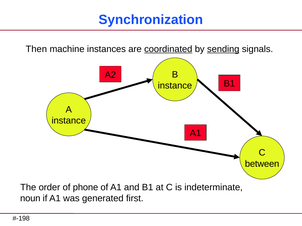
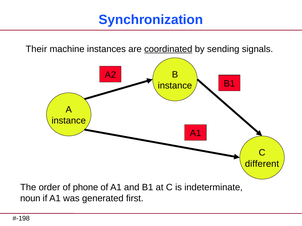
Then: Then -> Their (36, 49)
sending underline: present -> none (223, 49)
between: between -> different (262, 164)
